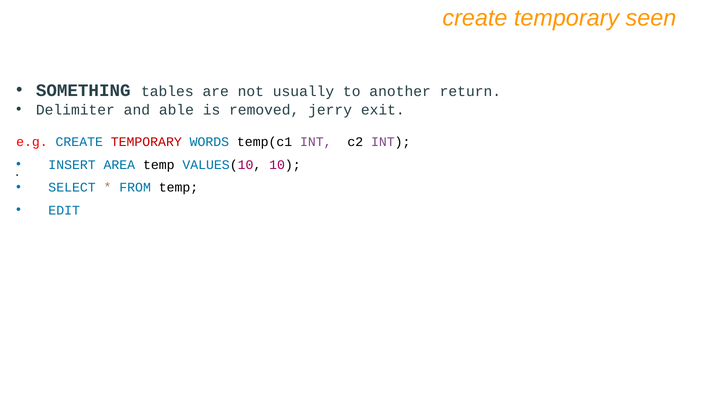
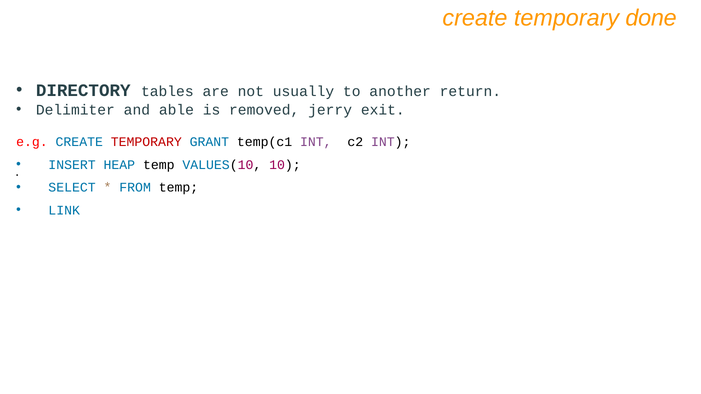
seen: seen -> done (651, 18)
SOMETHING: SOMETHING -> DIRECTORY (83, 91)
WORDS: WORDS -> GRANT (209, 142)
AREA: AREA -> HEAP (119, 165)
EDIT: EDIT -> LINK (64, 210)
